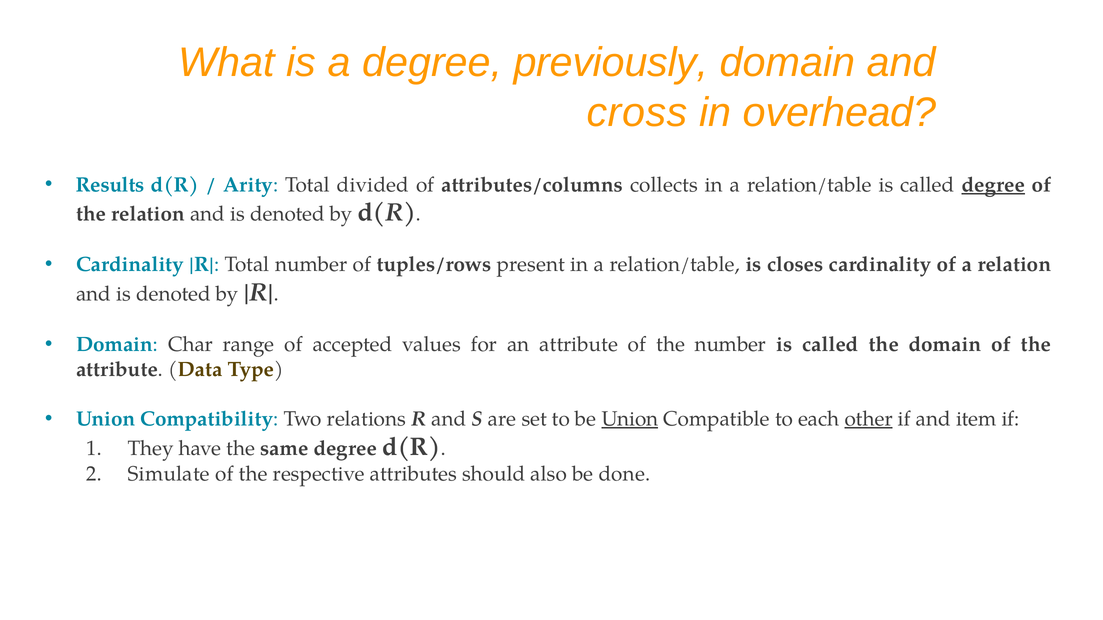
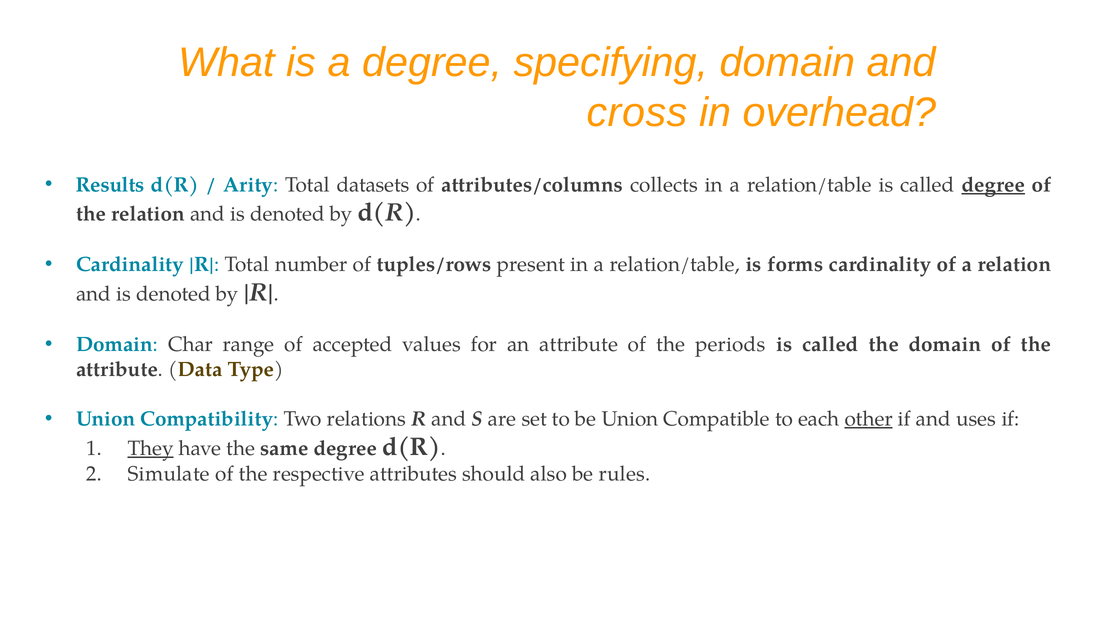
previously: previously -> specifying (611, 63)
divided: divided -> datasets (373, 185)
closes: closes -> forms (795, 265)
the number: number -> periods (730, 345)
Union underline: present -> none (630, 419)
item: item -> uses (976, 419)
They underline: none -> present (151, 449)
done: done -> rules (625, 474)
